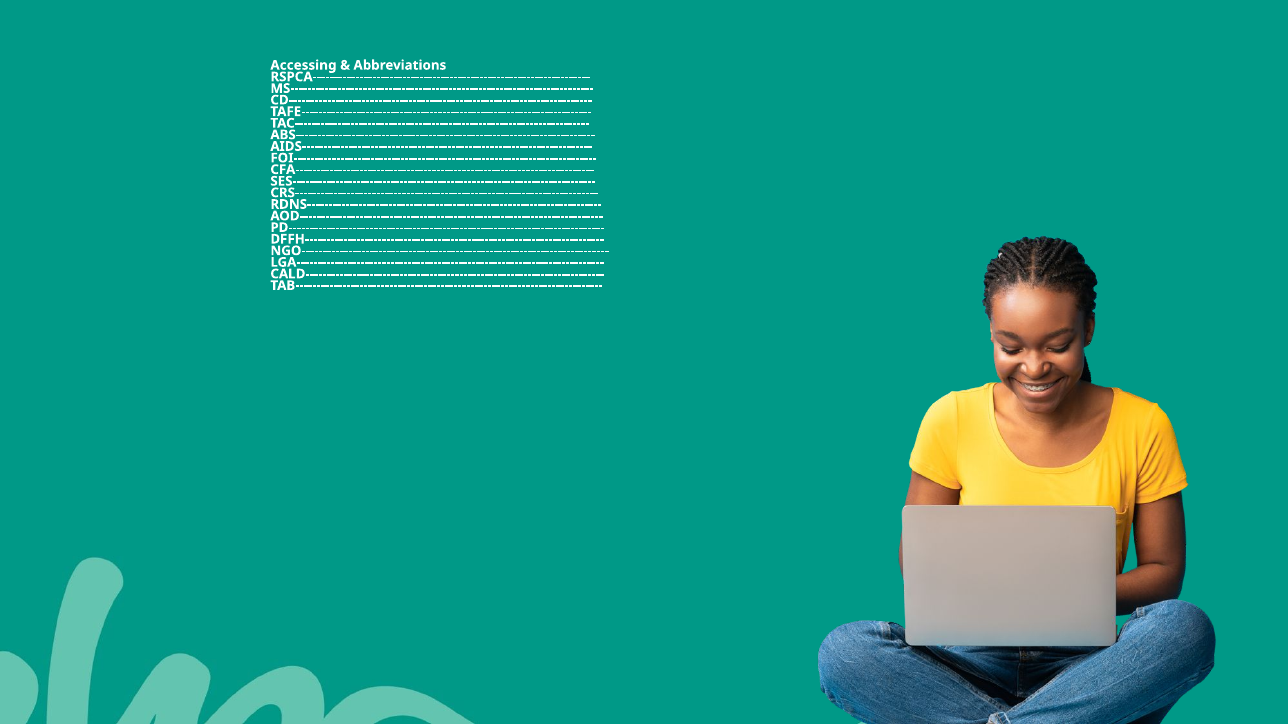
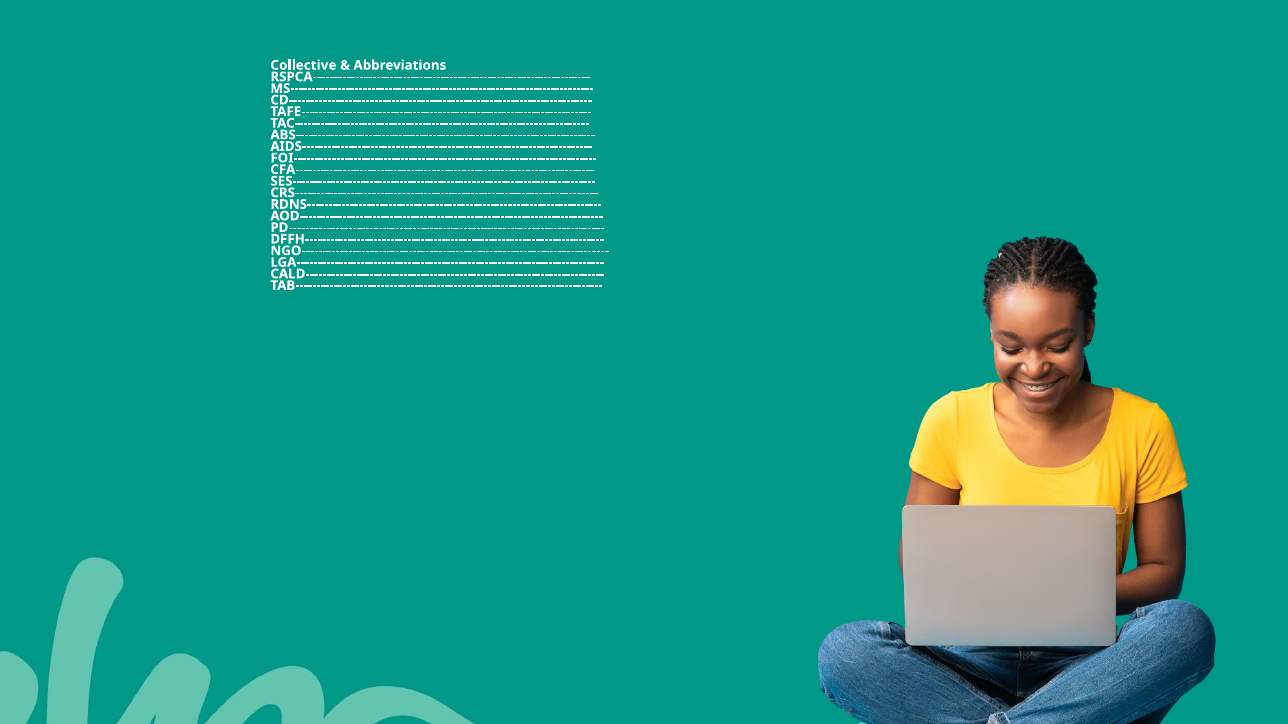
Accessing: Accessing -> Collective (303, 65)
